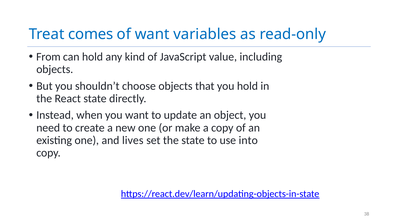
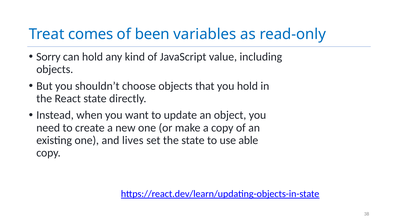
of want: want -> been (152, 34)
From: From -> Sorry (48, 57)
into: into -> able (248, 140)
